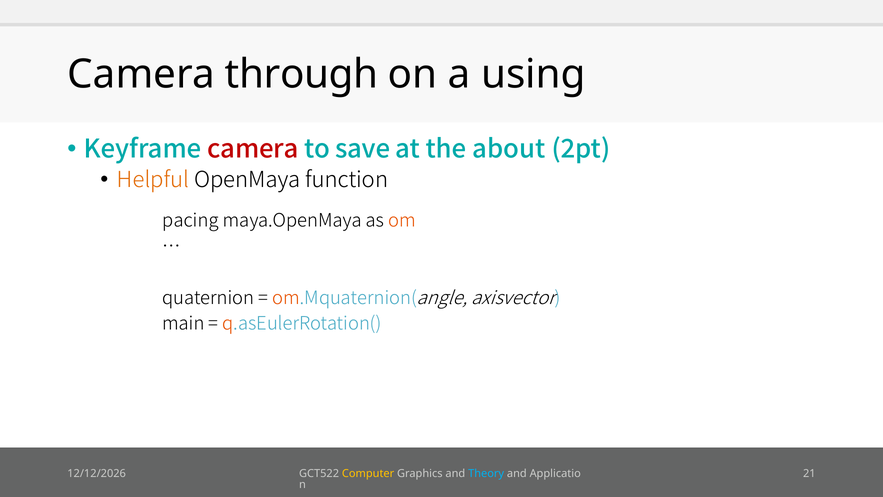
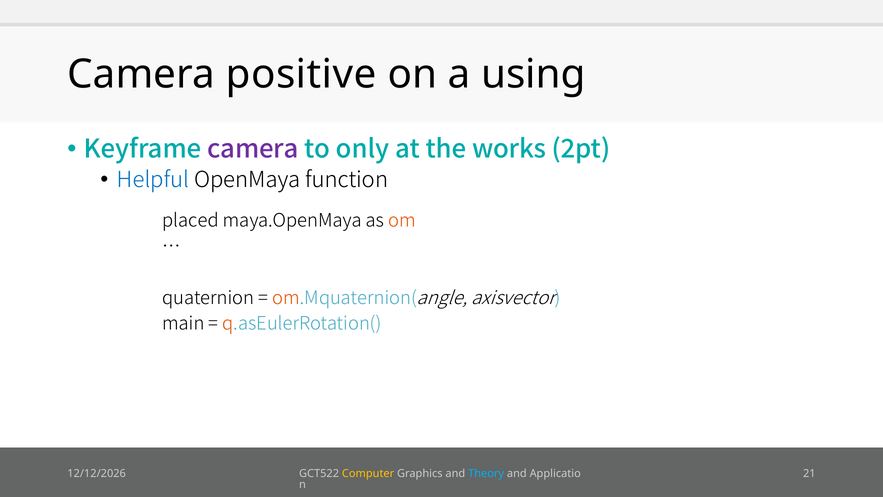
through: through -> positive (301, 74)
camera colour: red -> purple (253, 149)
save: save -> only (363, 149)
about: about -> works (509, 149)
Helpful colour: orange -> blue (153, 180)
pacing: pacing -> placed (191, 221)
